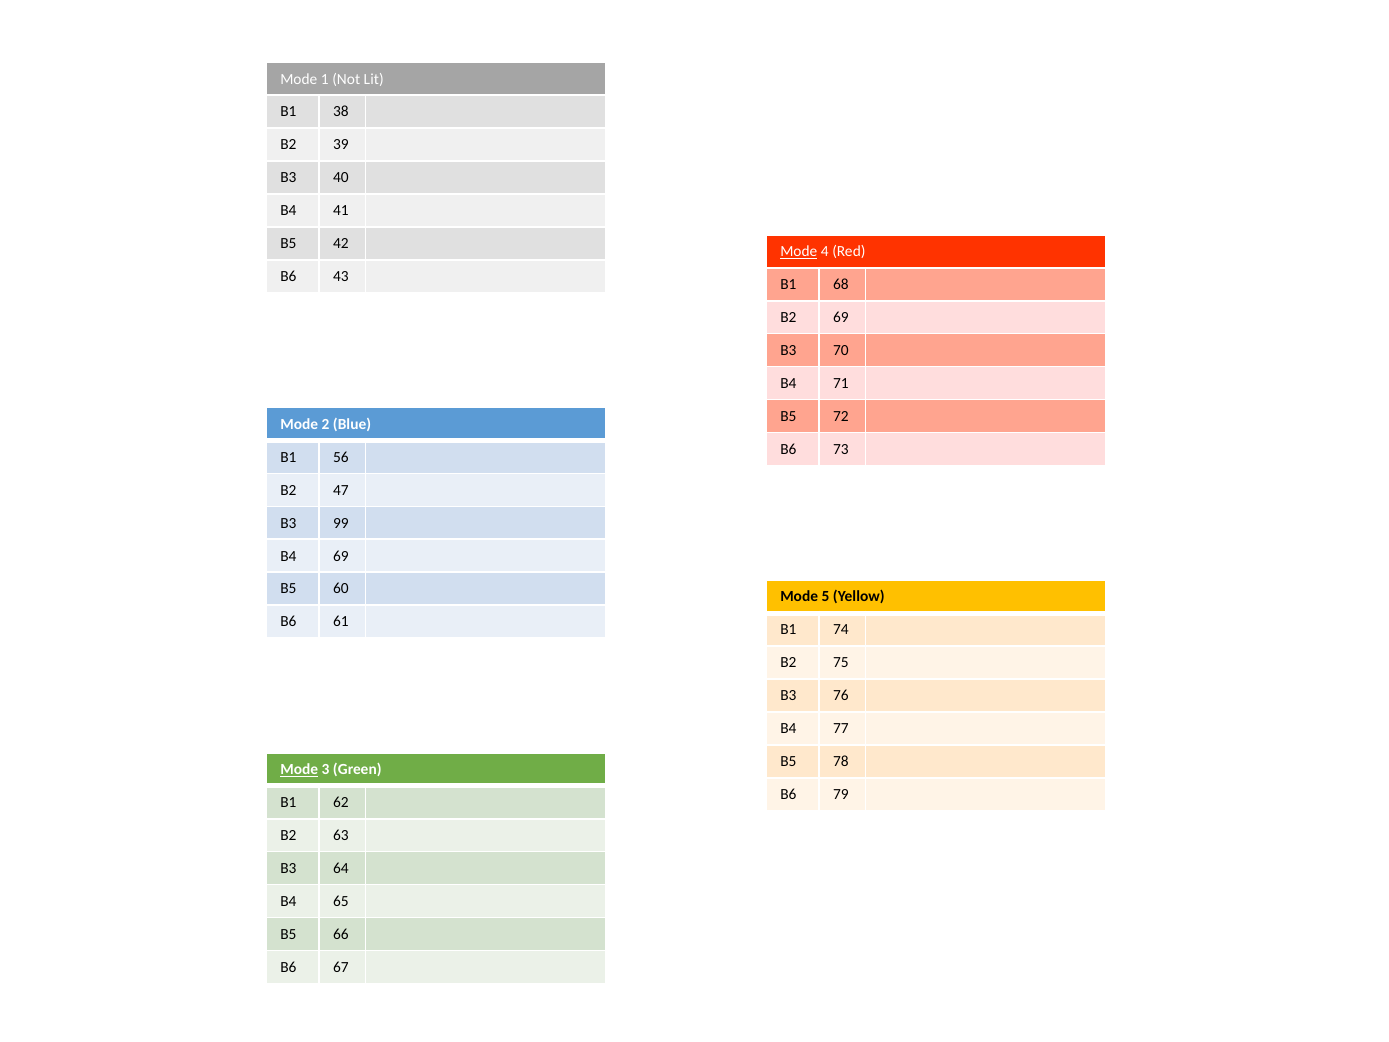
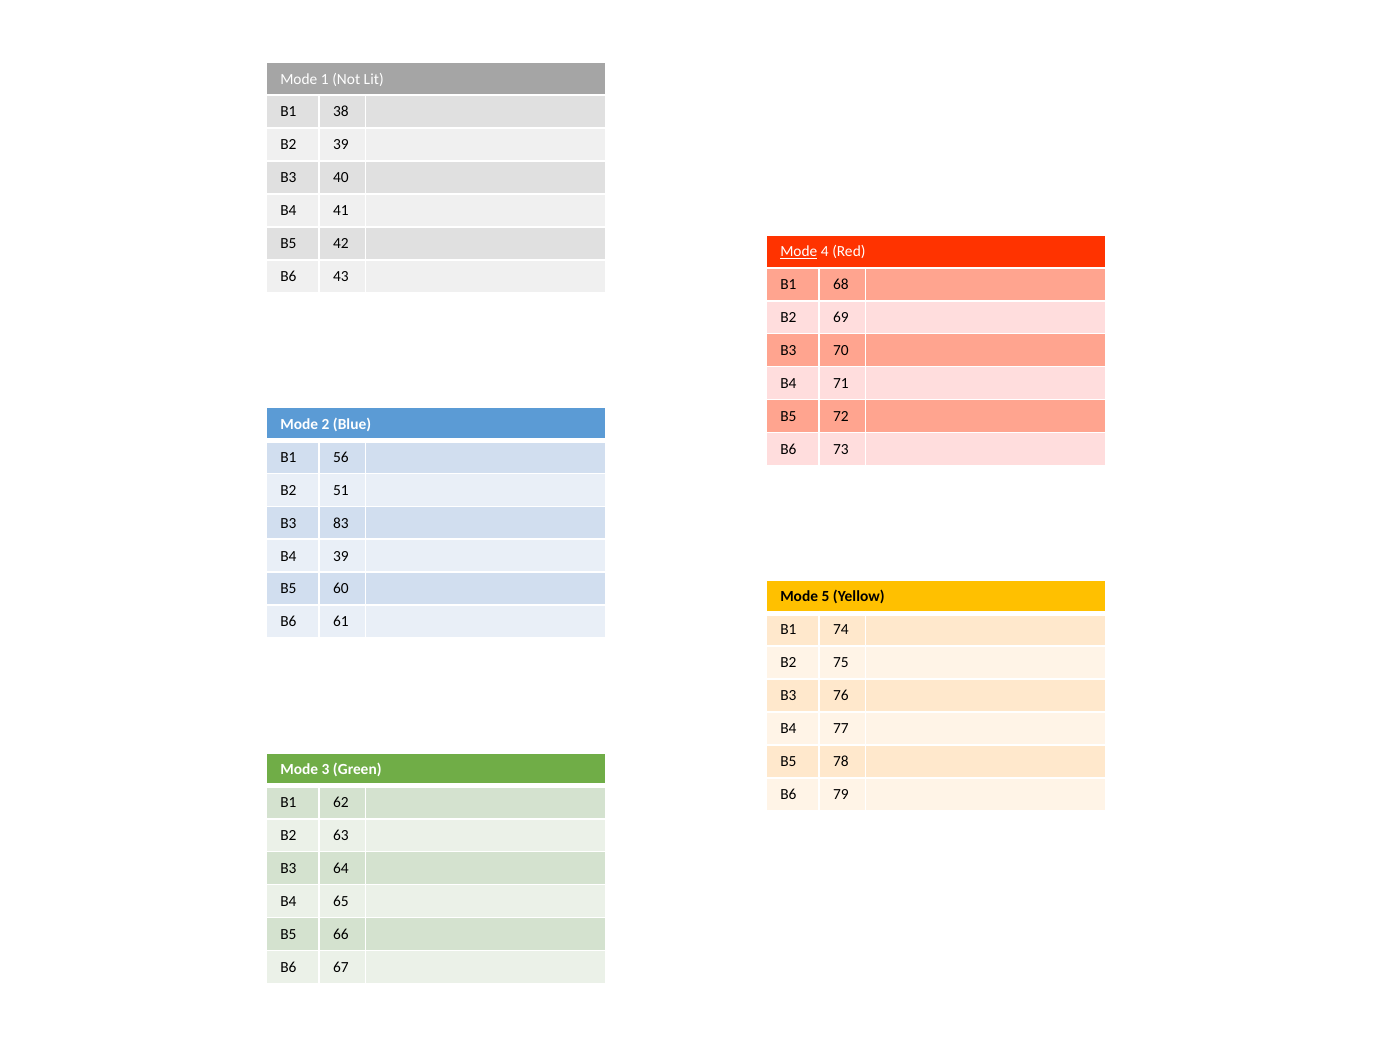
47: 47 -> 51 (341, 490)
99: 99 -> 83 (341, 523)
B4 69: 69 -> 39 (341, 556)
Mode underline: present -> none (299, 769)
